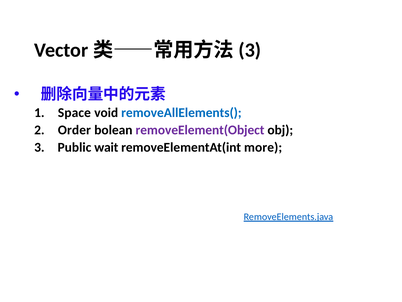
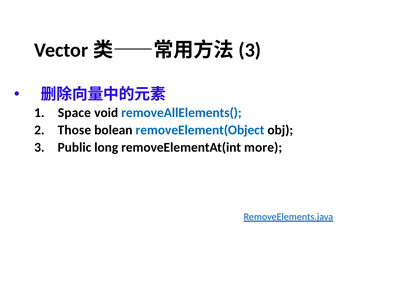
Order: Order -> Those (74, 130)
removeElement(Object colour: purple -> blue (200, 130)
wait: wait -> long (106, 147)
